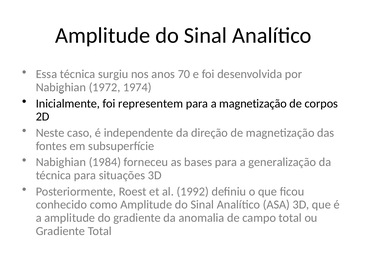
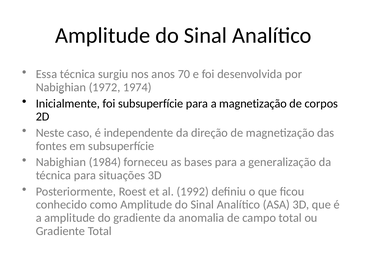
foi representem: representem -> subsuperfície (151, 104)
